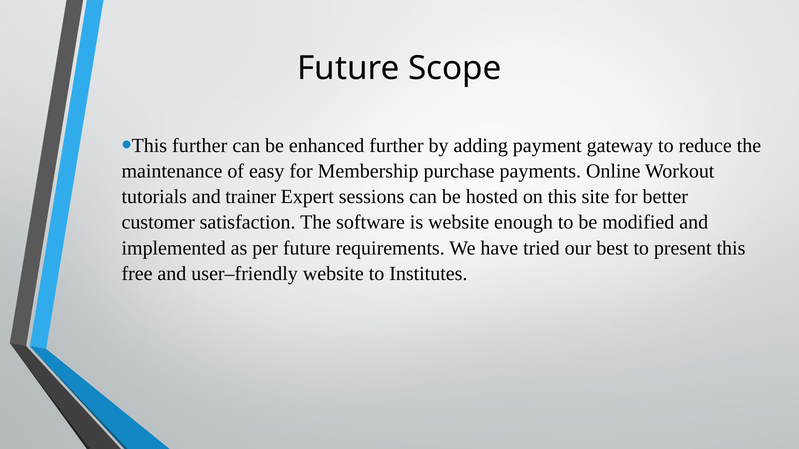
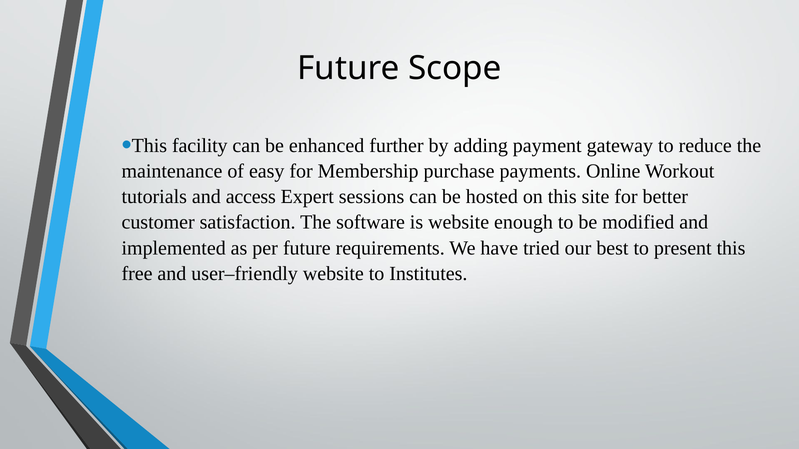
This further: further -> facility (200, 146)
trainer: trainer -> access (251, 197)
